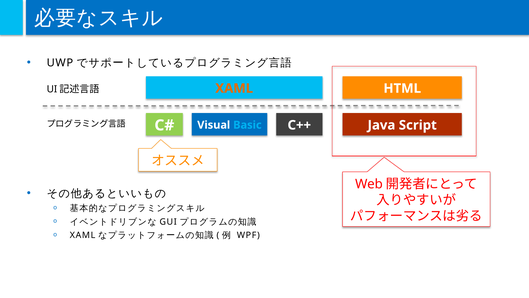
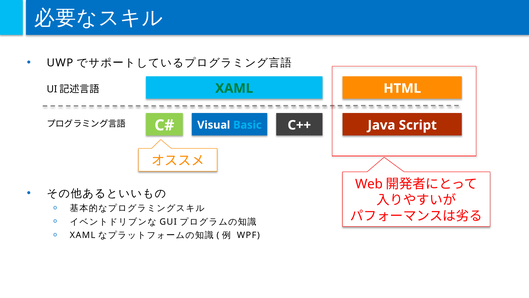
XAML colour: orange -> green (234, 88)
